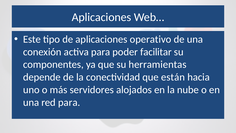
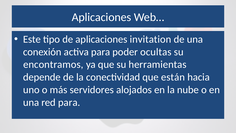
operativo: operativo -> invitation (151, 39)
facilitar: facilitar -> ocultas (156, 52)
componentes: componentes -> encontramos (53, 64)
